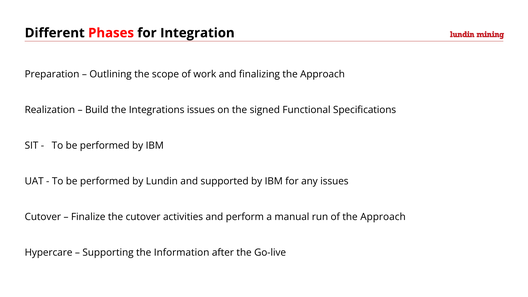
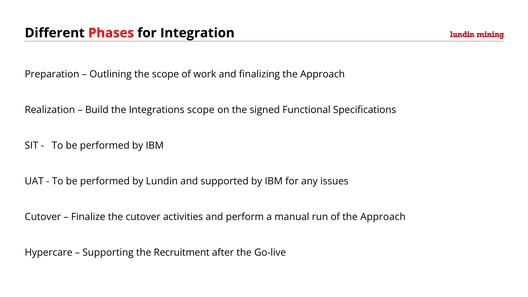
Integrations issues: issues -> scope (201, 110)
Information: Information -> Recruitment (182, 253)
